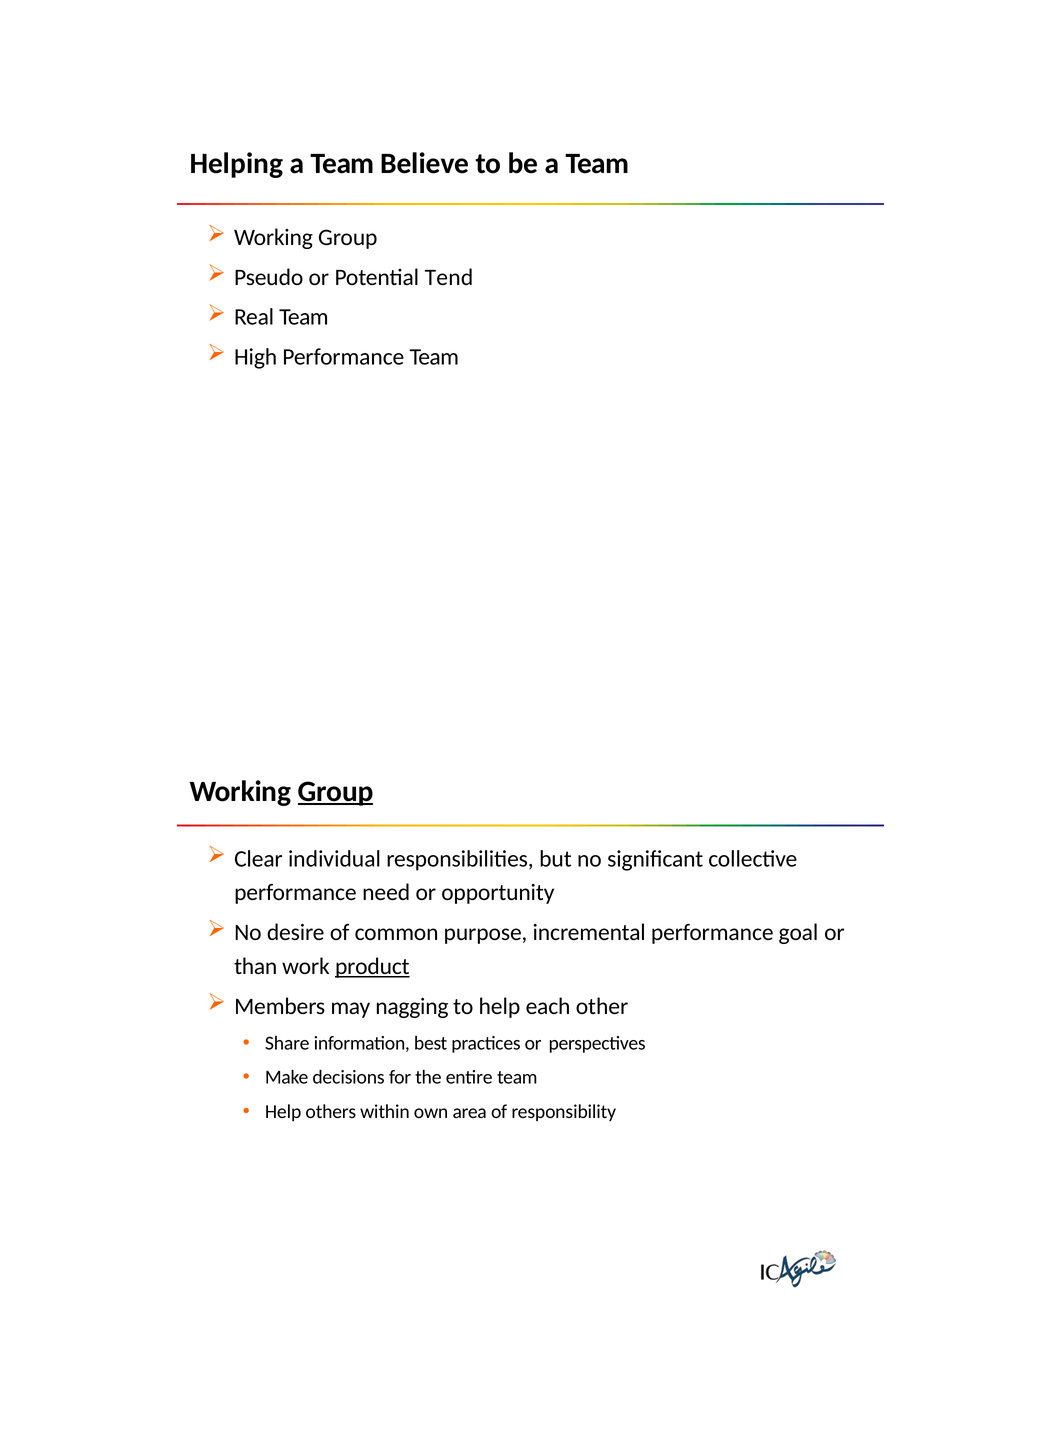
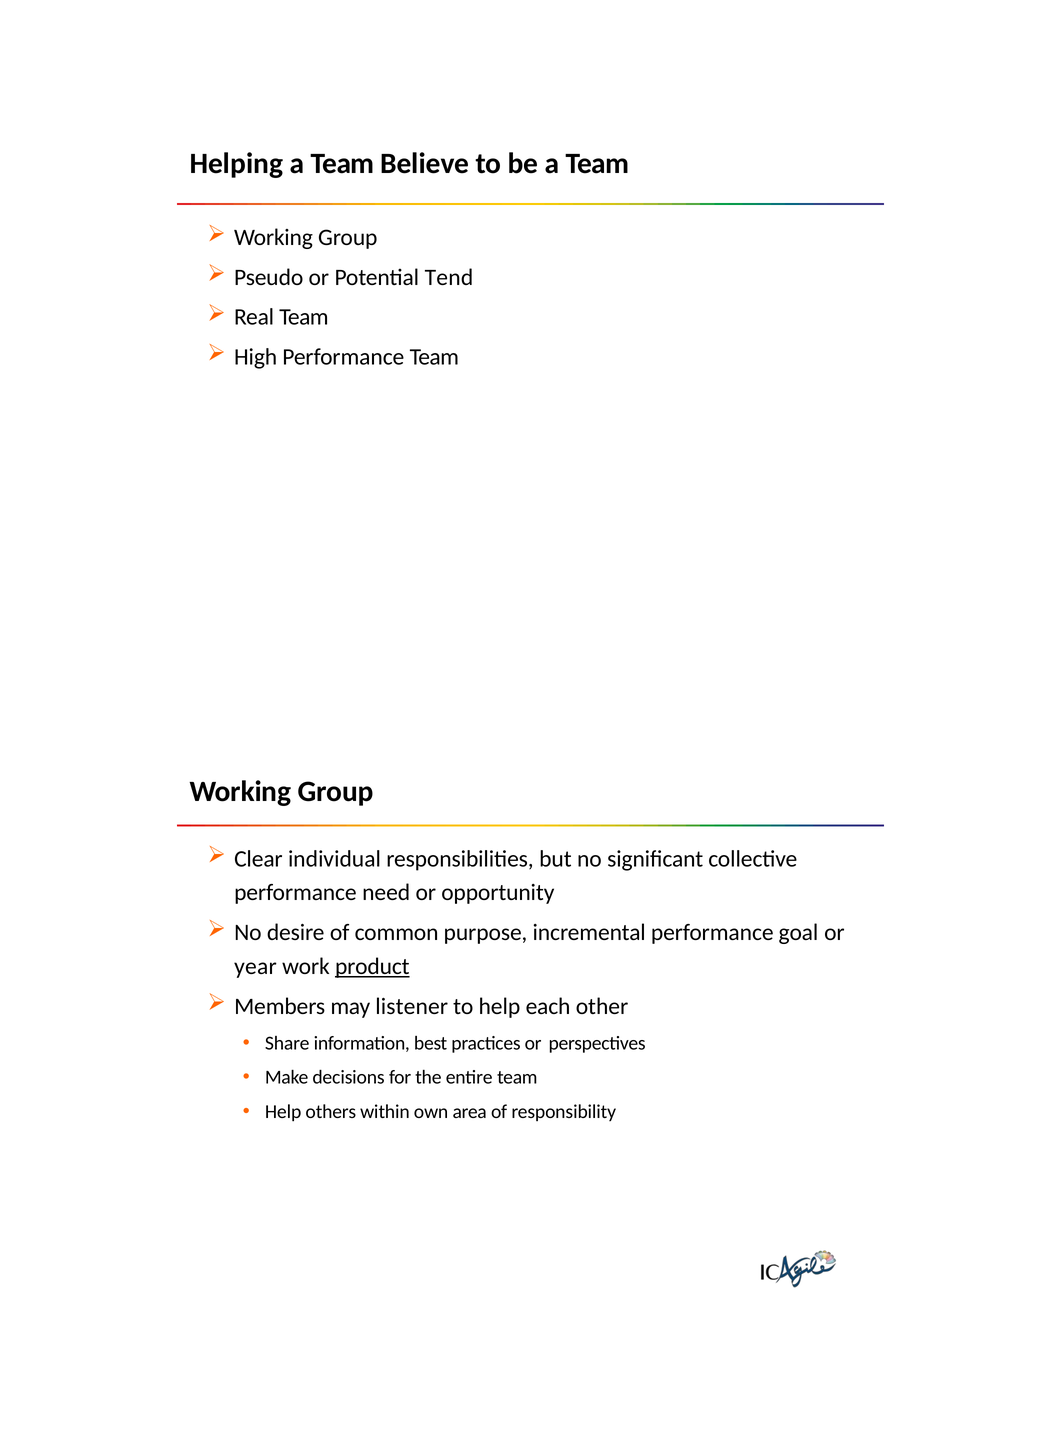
Group underline: present -> none (336, 792)
than: than -> year (256, 967)
nagging: nagging -> listener (412, 1007)
